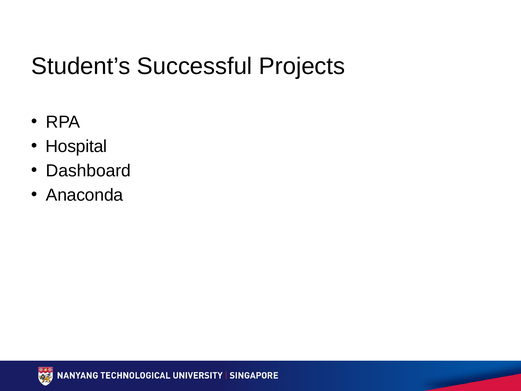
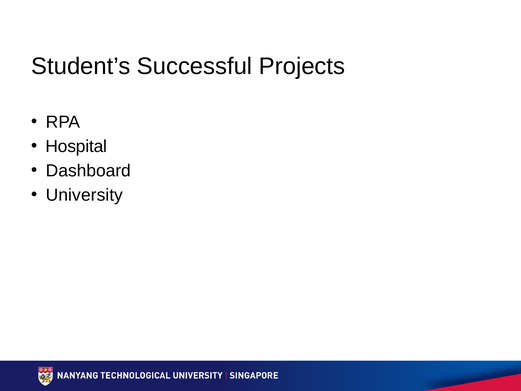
Anaconda: Anaconda -> University (84, 195)
